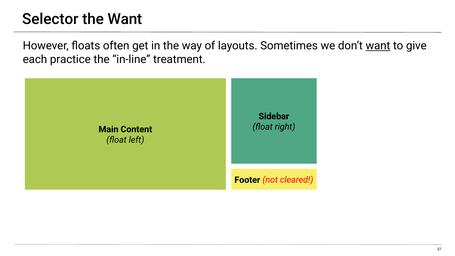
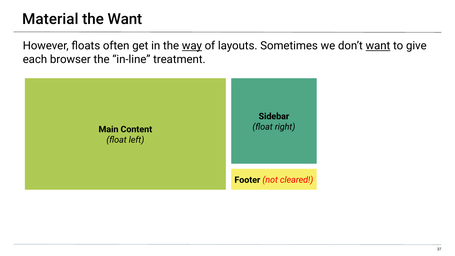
Selector: Selector -> Material (50, 19)
way underline: none -> present (192, 46)
practice: practice -> browser (70, 59)
